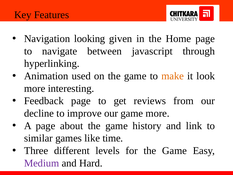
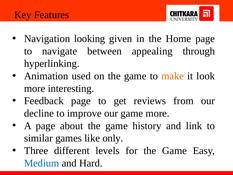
javascript: javascript -> appealing (152, 51)
time: time -> only (113, 138)
Medium colour: purple -> blue (42, 163)
